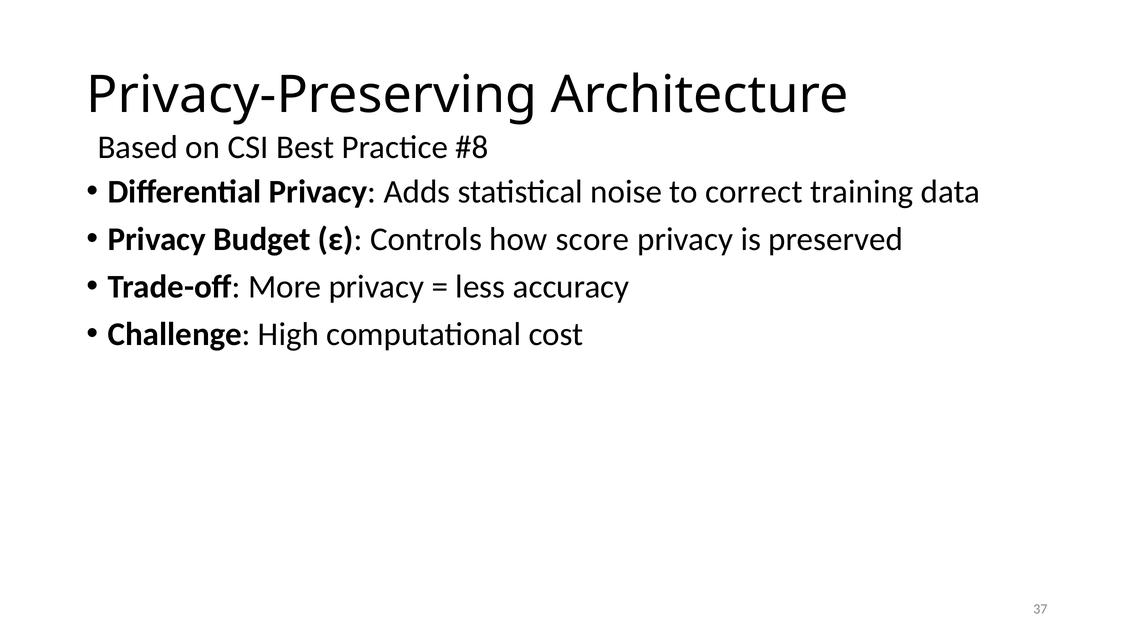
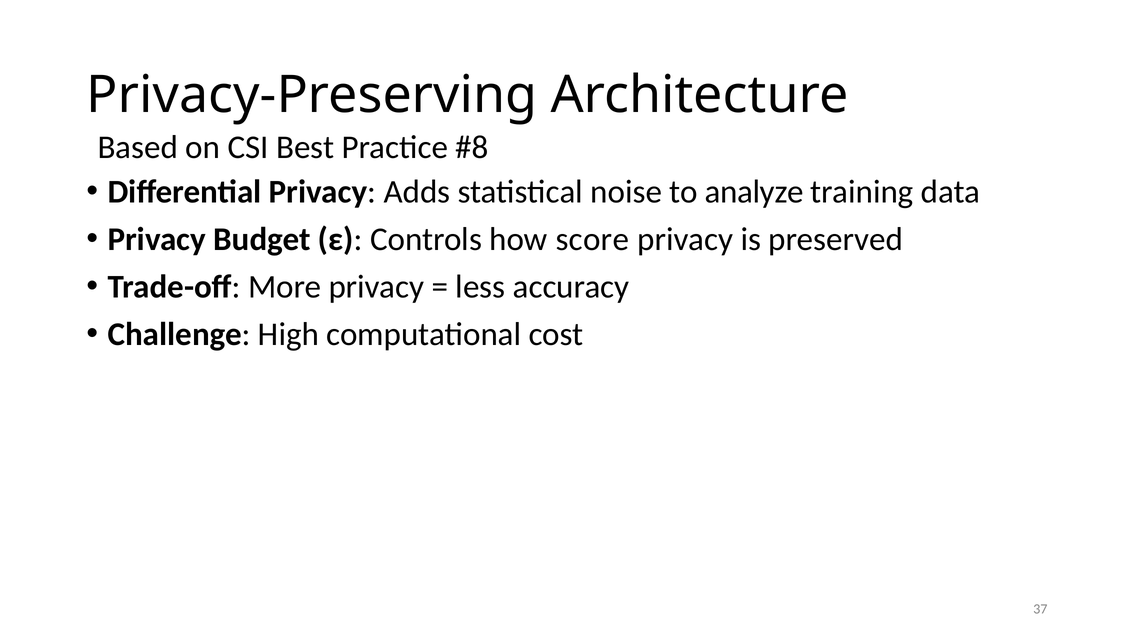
correct: correct -> analyze (754, 192)
